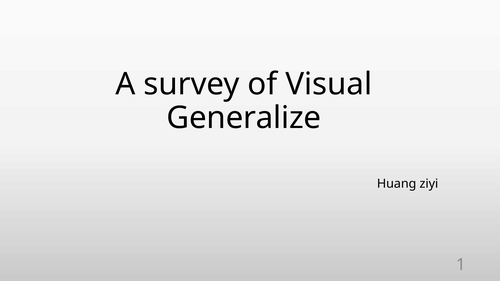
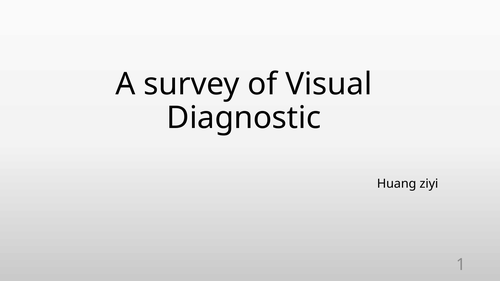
Generalize: Generalize -> Diagnostic (244, 118)
